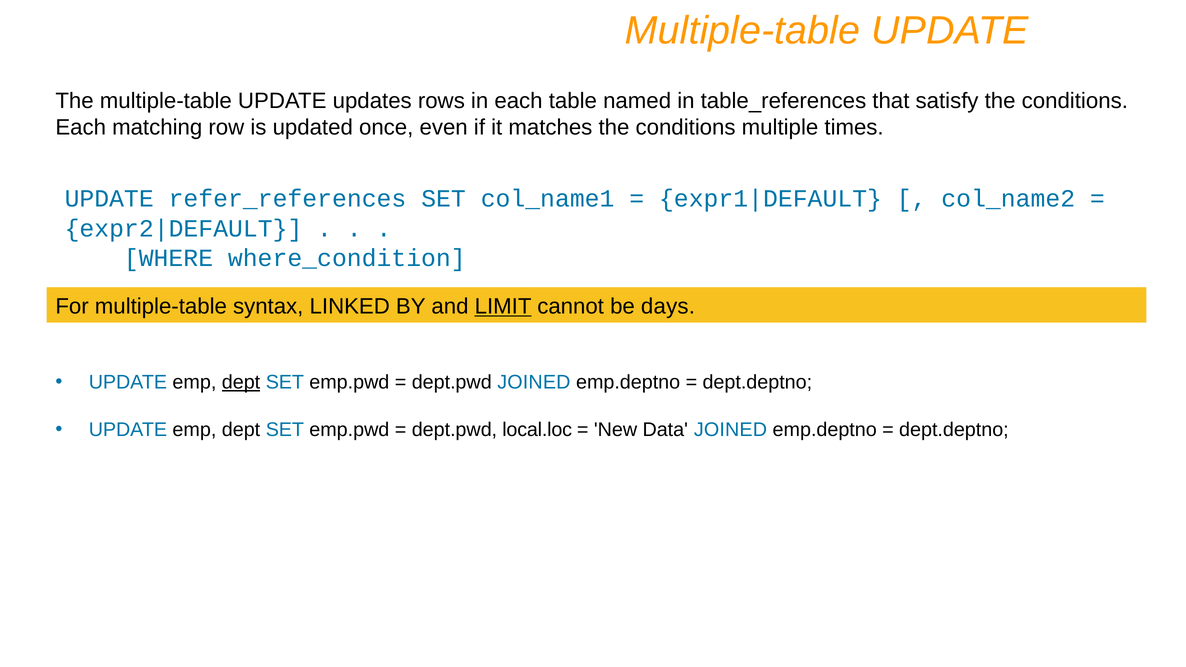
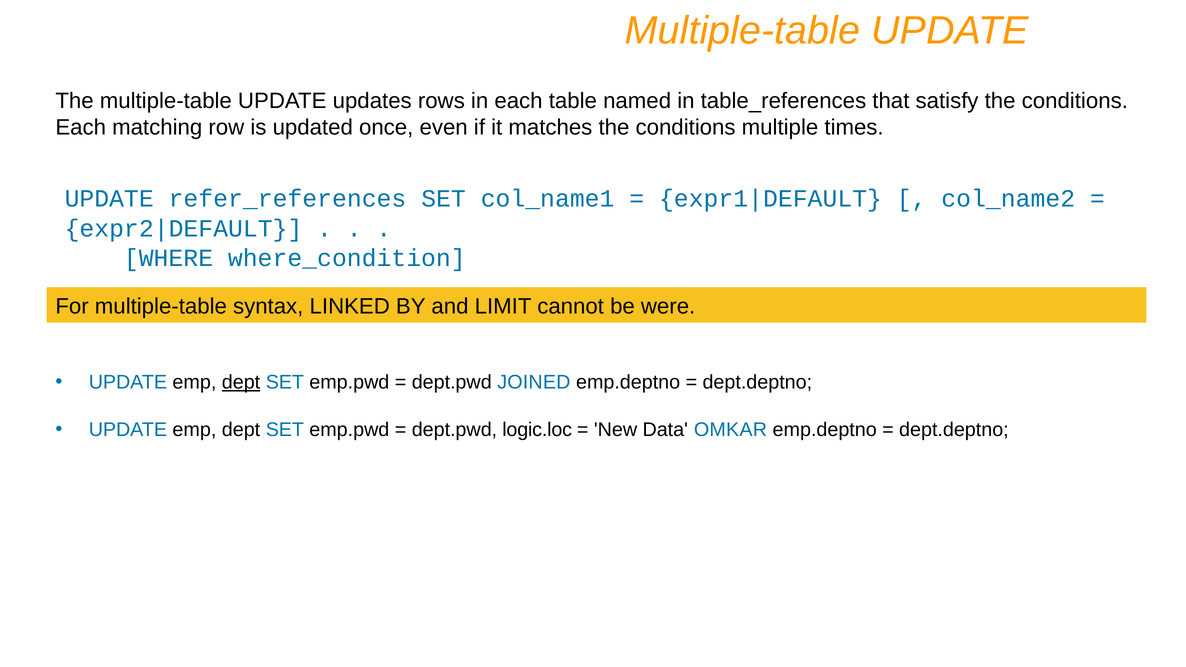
LIMIT underline: present -> none (503, 306)
days: days -> were (668, 306)
local.loc: local.loc -> logic.loc (537, 430)
Data JOINED: JOINED -> OMKAR (730, 430)
